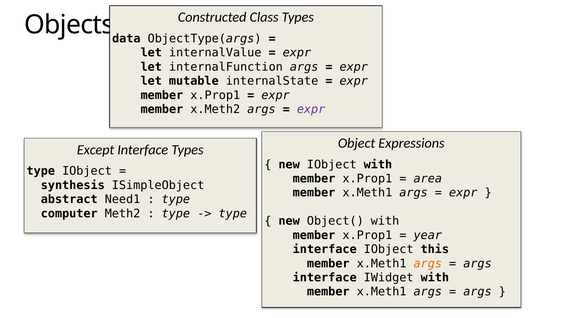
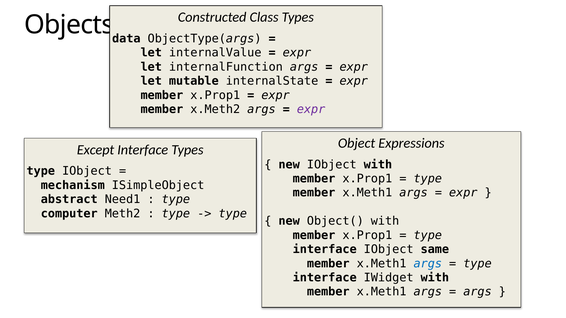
area: area -> type (428, 179)
synthesis: synthesis -> mechanism (73, 185)
year: year -> type (428, 235)
this: this -> same (435, 250)
args colour: orange -> blue (428, 264)
args: args -> type (477, 264)
